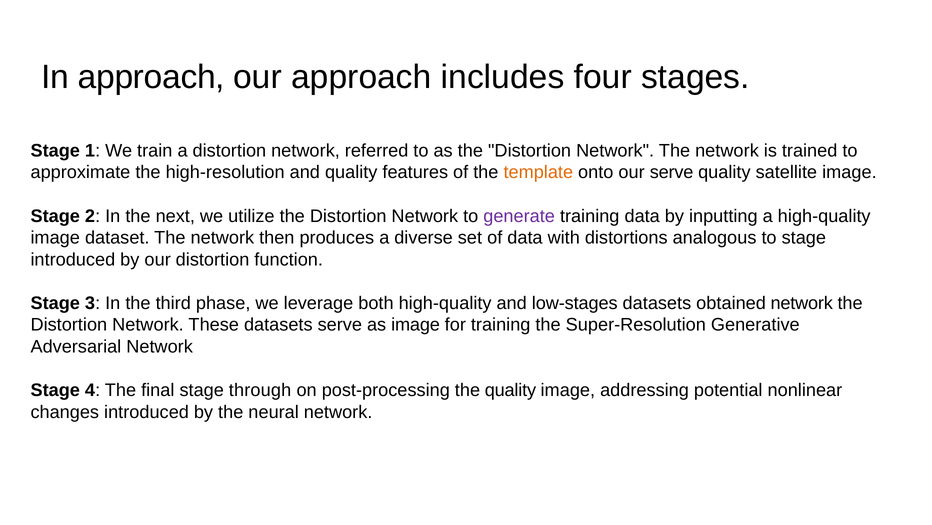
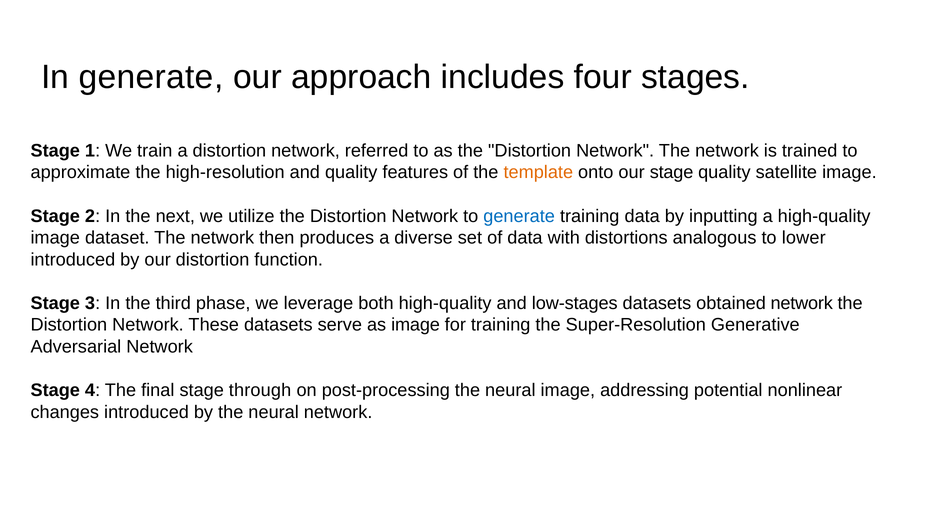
In approach: approach -> generate (151, 77)
our serve: serve -> stage (672, 172)
generate colour: purple -> blue (519, 216)
to stage: stage -> lower (804, 237)
post-processing the quality: quality -> neural (510, 390)
